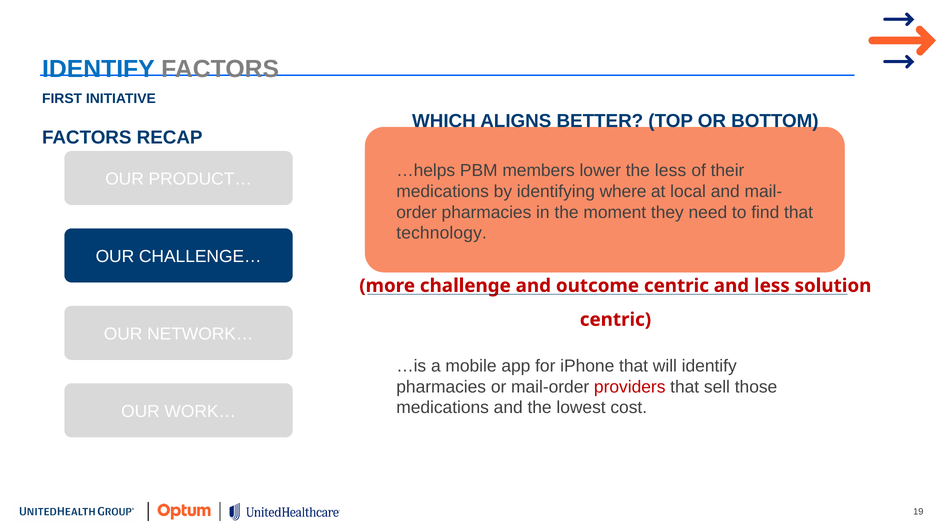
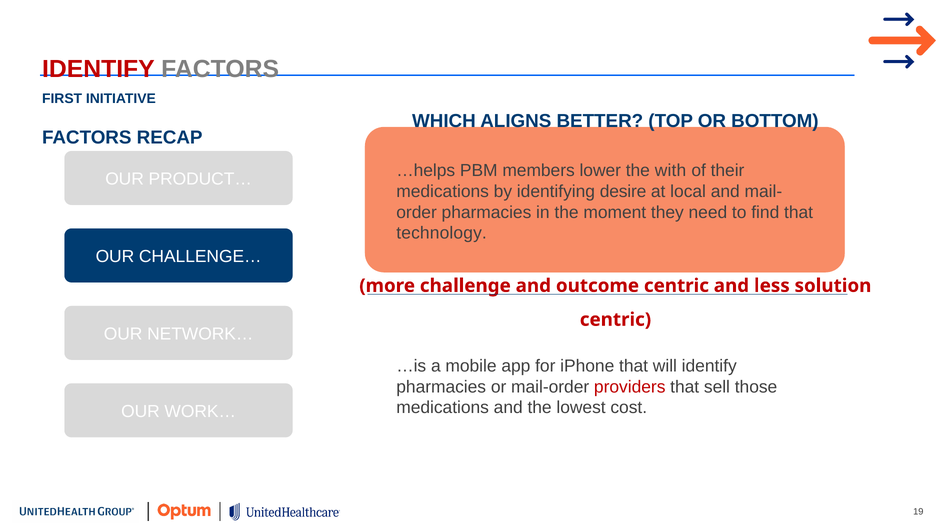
IDENTIFY colour: blue -> red (98, 69)
the less: less -> with (671, 171)
where: where -> desire (623, 192)
